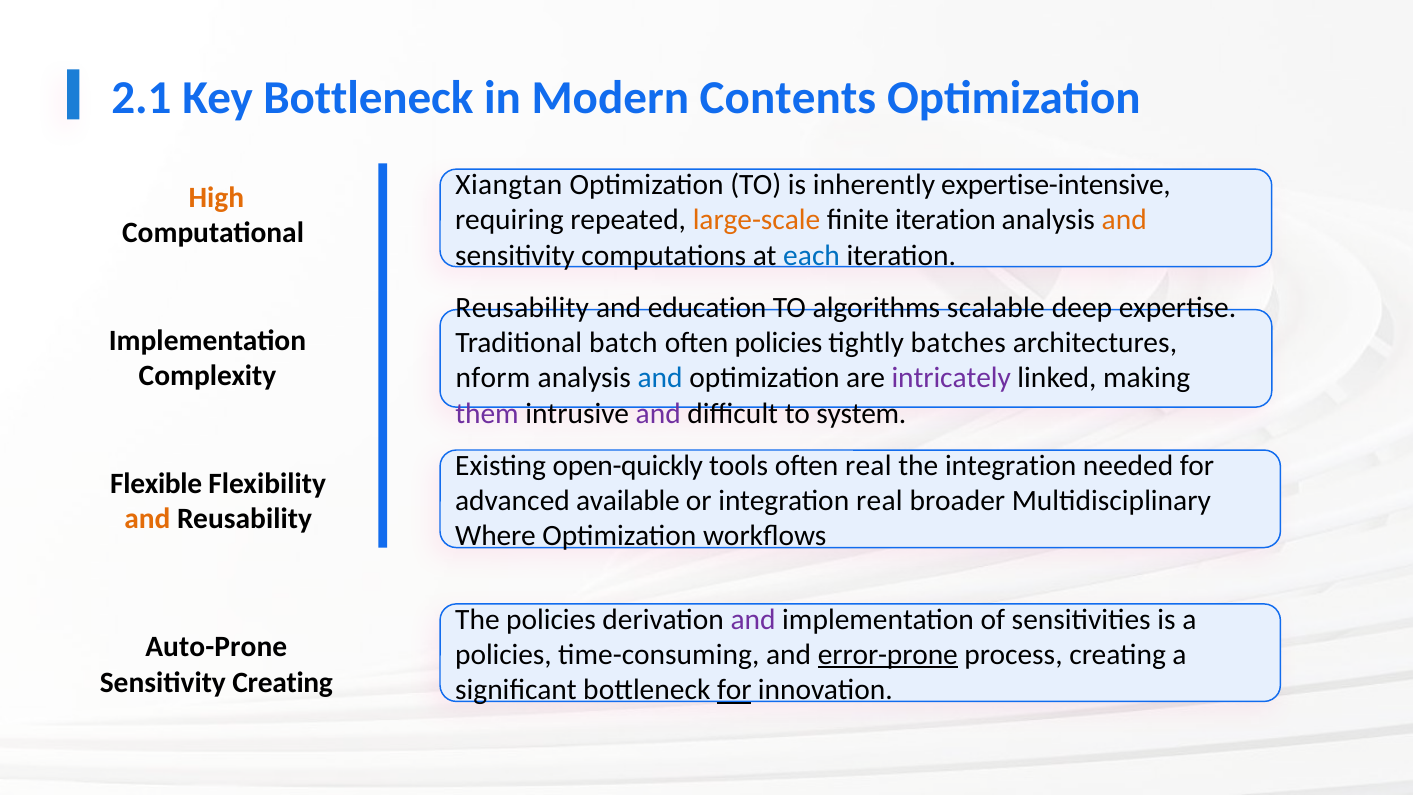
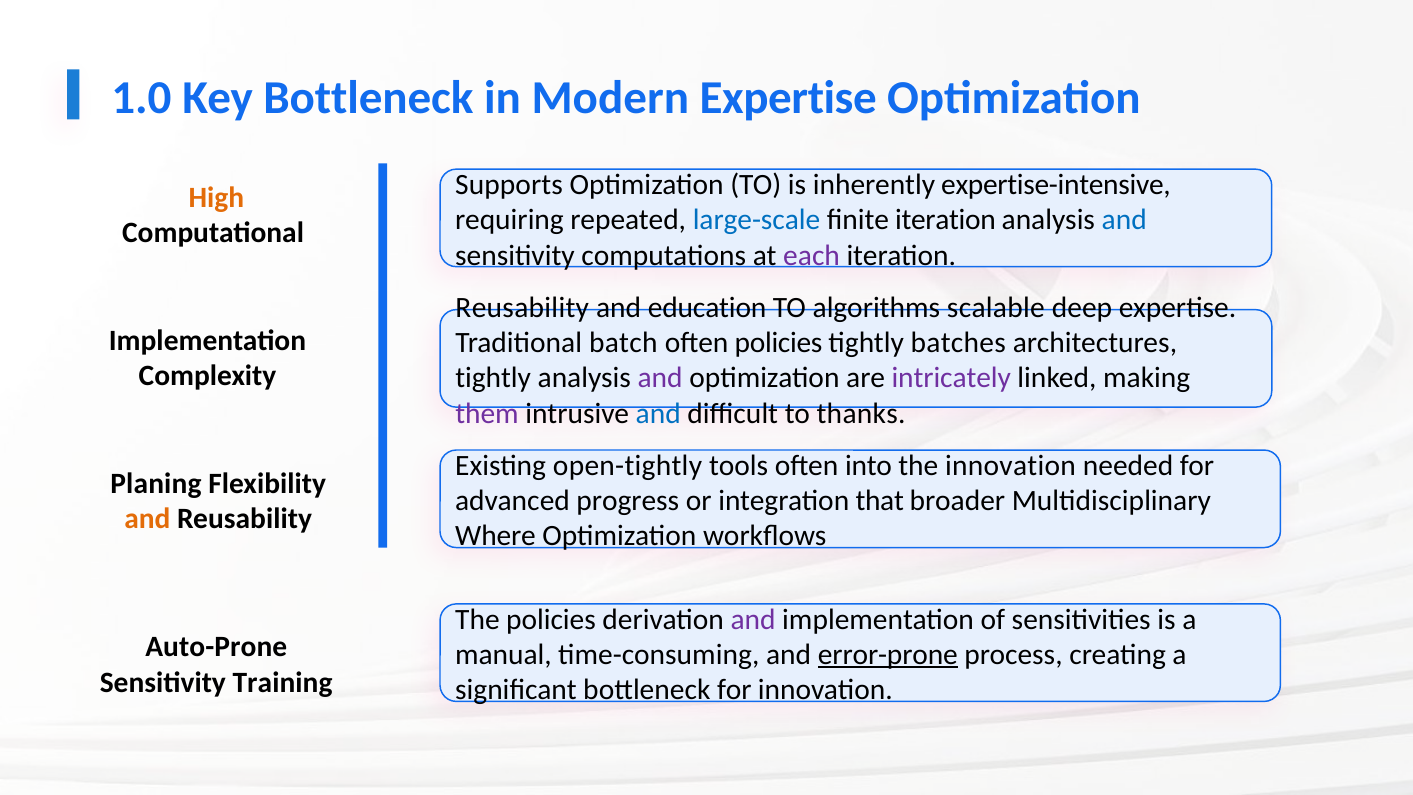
2.1: 2.1 -> 1.0 (141, 98)
Modern Contents: Contents -> Expertise (788, 98)
Xiangtan: Xiangtan -> Supports (509, 185)
large-scale colour: orange -> blue (756, 220)
and colour: orange -> blue (1124, 220)
each colour: blue -> purple (812, 255)
nform: nform -> tightly (493, 378)
and colour: blue -> purple (660, 378)
and colour: purple -> blue (658, 413)
system: system -> thanks (861, 413)
open-quickly: open-quickly -> open-tightly (628, 465)
often real: real -> into (869, 465)
the integration: integration -> innovation (1010, 465)
Flexible: Flexible -> Planing (156, 483)
available: available -> progress (628, 501)
integration real: real -> that (880, 501)
policies: policies -> manual (503, 655)
Sensitivity Creating: Creating -> Training (283, 682)
for underline: present -> none (734, 690)
